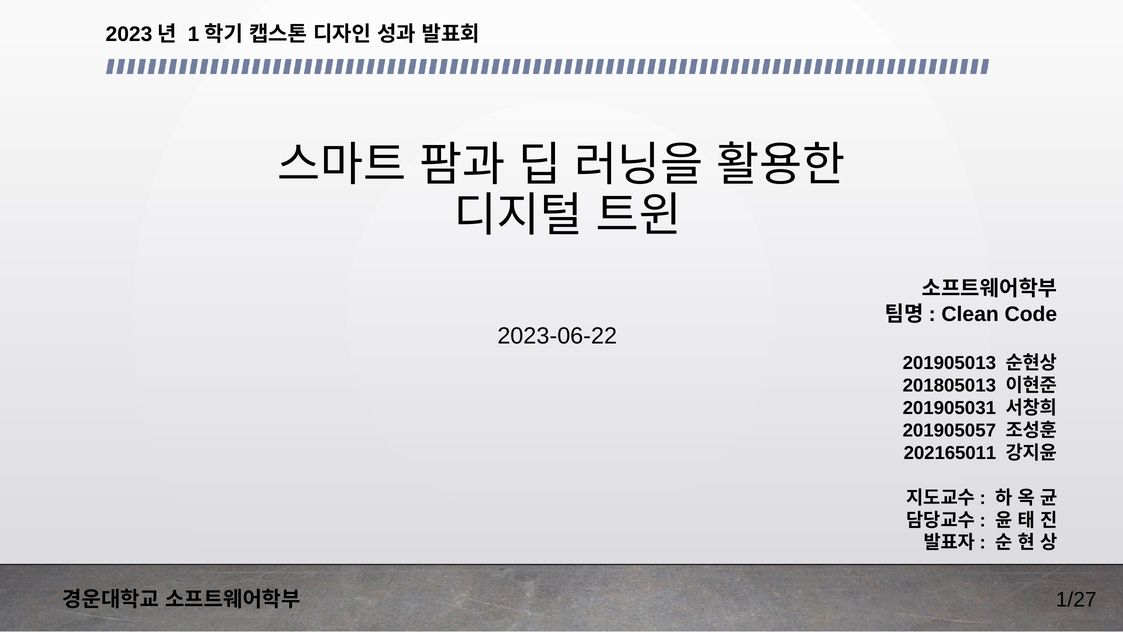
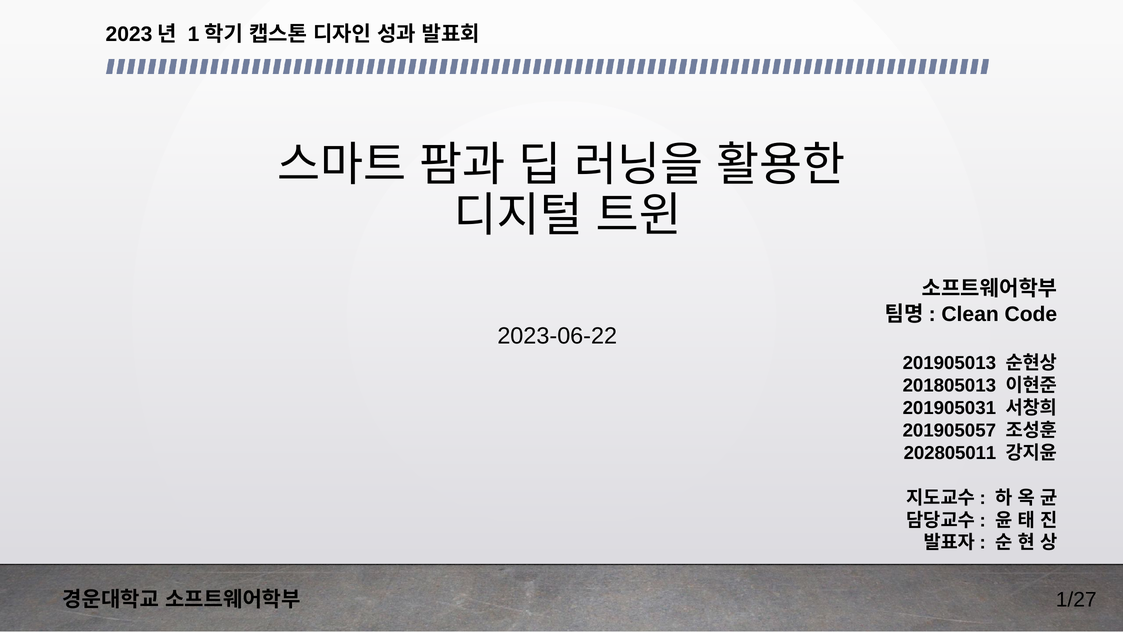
202165011: 202165011 -> 202805011 (950, 453)
